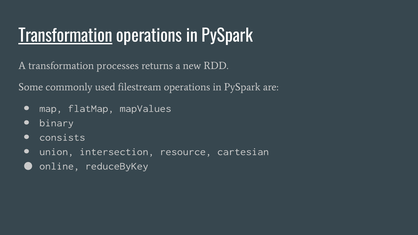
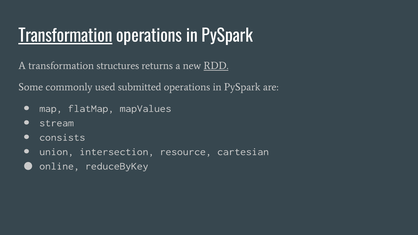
processes: processes -> structures (118, 66)
RDD underline: none -> present (216, 66)
filestream: filestream -> submitted (140, 87)
binary: binary -> stream (57, 123)
